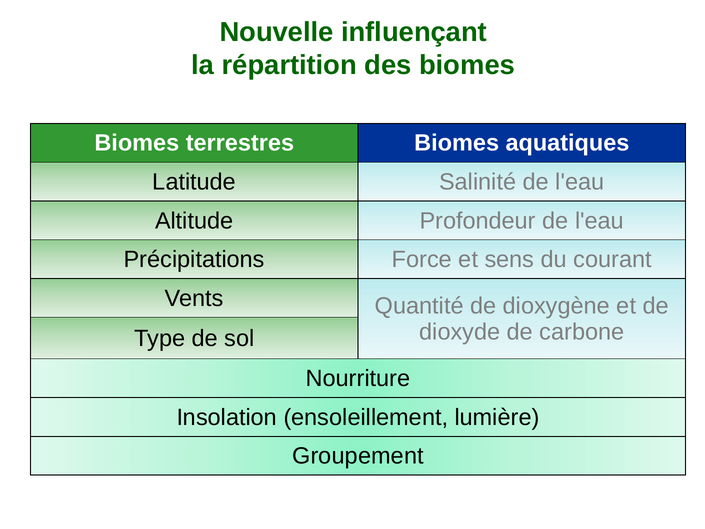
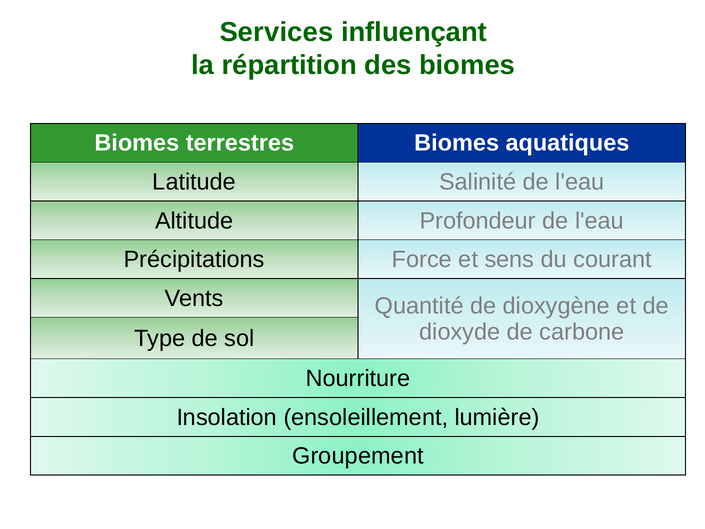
Nouvelle: Nouvelle -> Services (276, 32)
